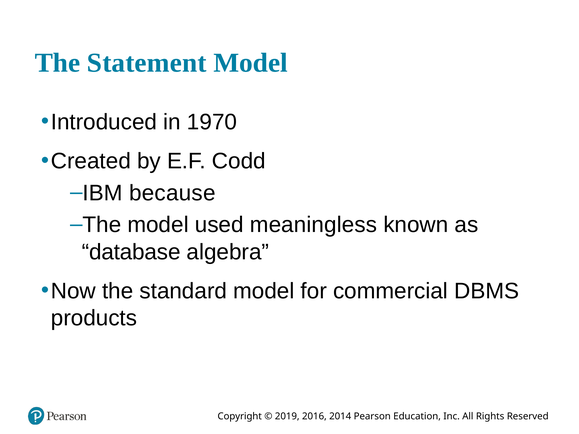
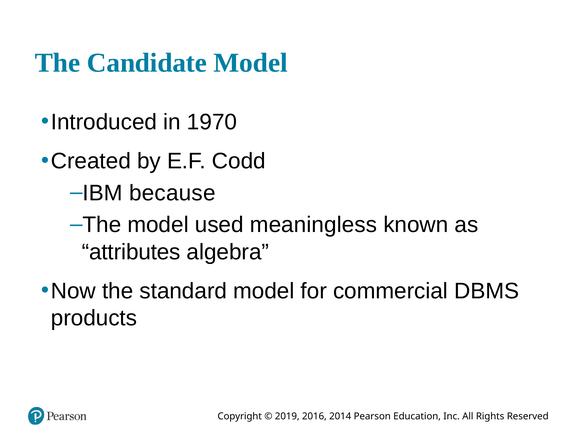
Statement: Statement -> Candidate (147, 63)
database: database -> attributes (131, 252)
